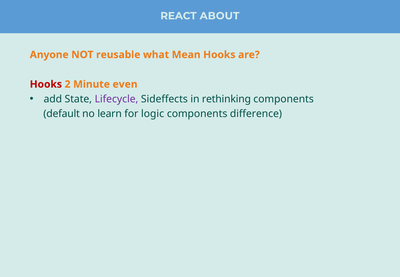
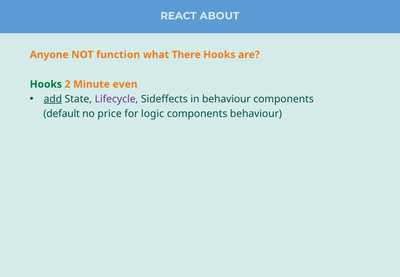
reusable: reusable -> function (118, 55)
Mean: Mean -> There (186, 55)
Hooks colour: red -> green (46, 84)
add underline: none -> present (53, 99)
in rethinking: rethinking -> behaviour (226, 99)
learn: learn -> price (110, 114)
components difference: difference -> behaviour (256, 114)
